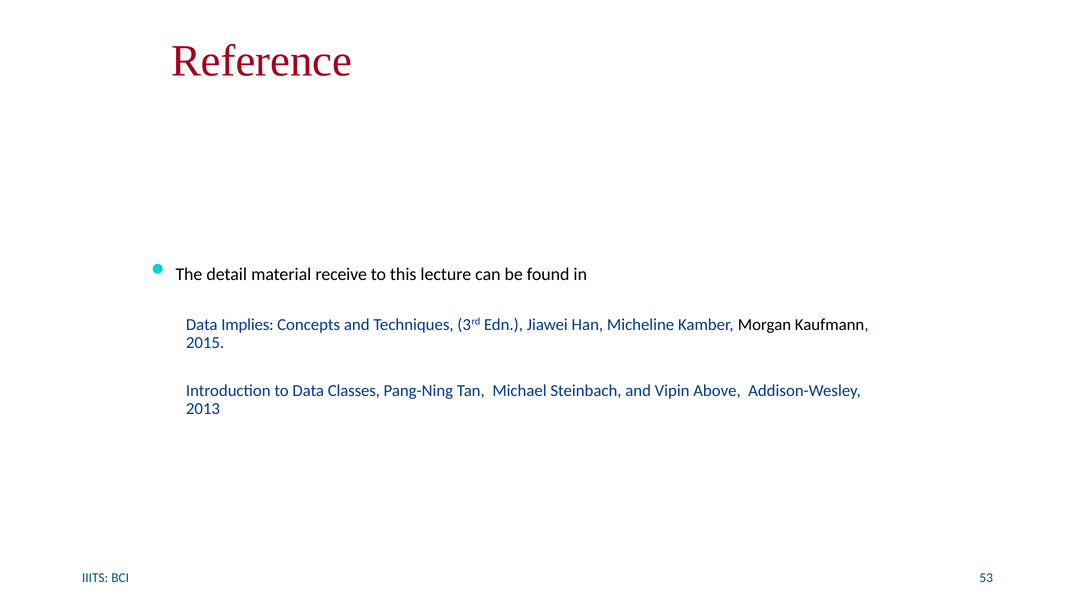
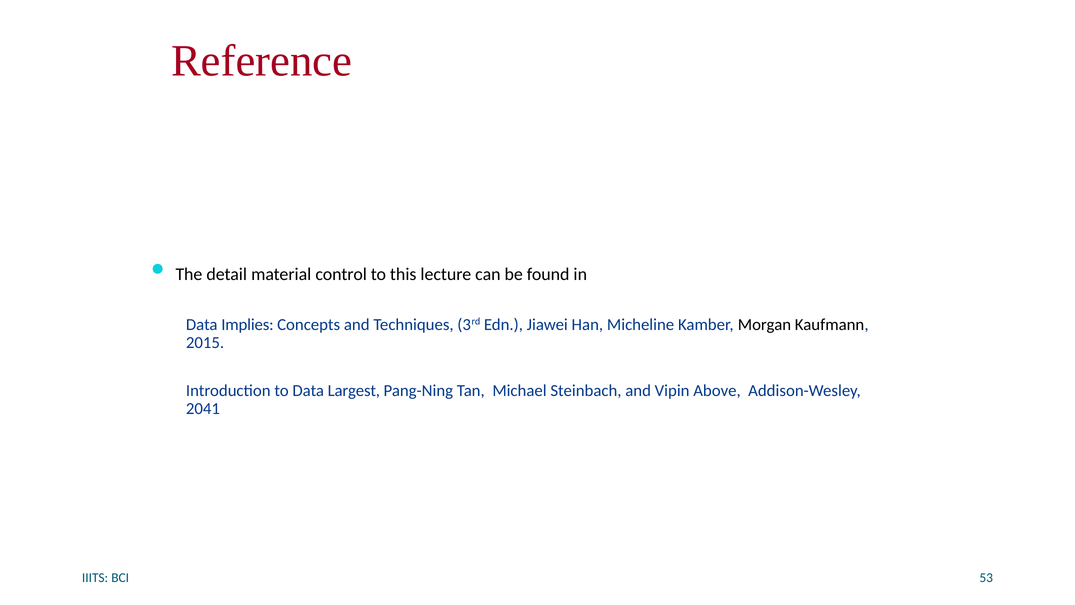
receive: receive -> control (341, 274)
Classes: Classes -> Largest (354, 390)
2013: 2013 -> 2041 (203, 409)
